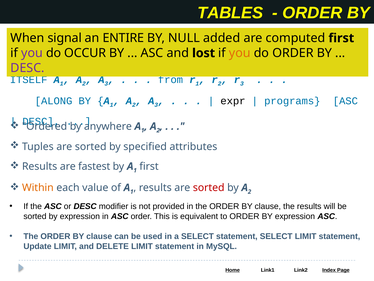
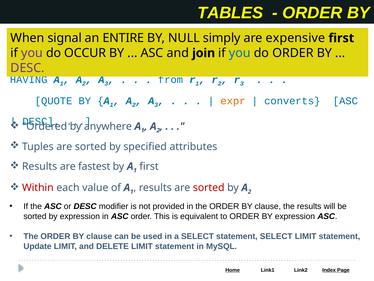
added: added -> simply (222, 38)
computed: computed -> expensive (295, 38)
lost: lost -> join (204, 53)
you colour: orange -> blue (240, 53)
ITSELF: ITSELF -> HAVING (29, 80)
ALONG: ALONG -> QUOTE (54, 101)
expr colour: black -> orange (233, 101)
programs: programs -> converts (292, 101)
Within colour: orange -> red (38, 187)
